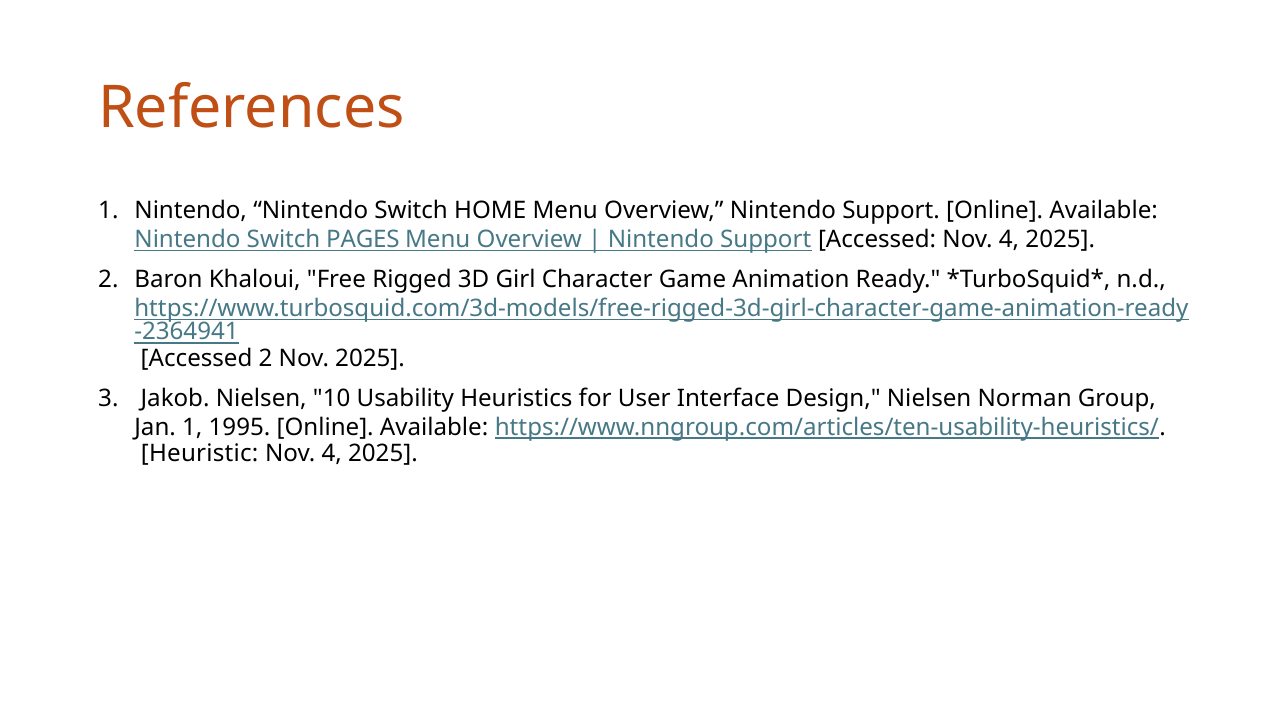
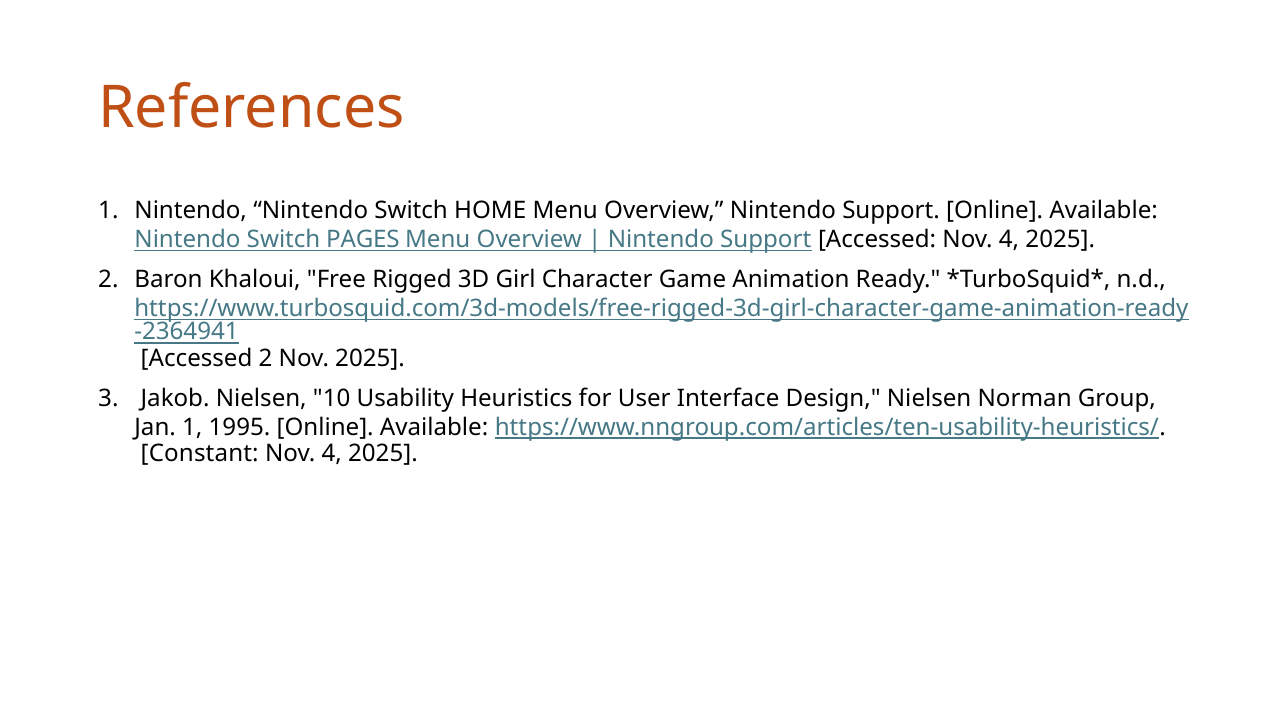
Heuristic: Heuristic -> Constant (200, 454)
